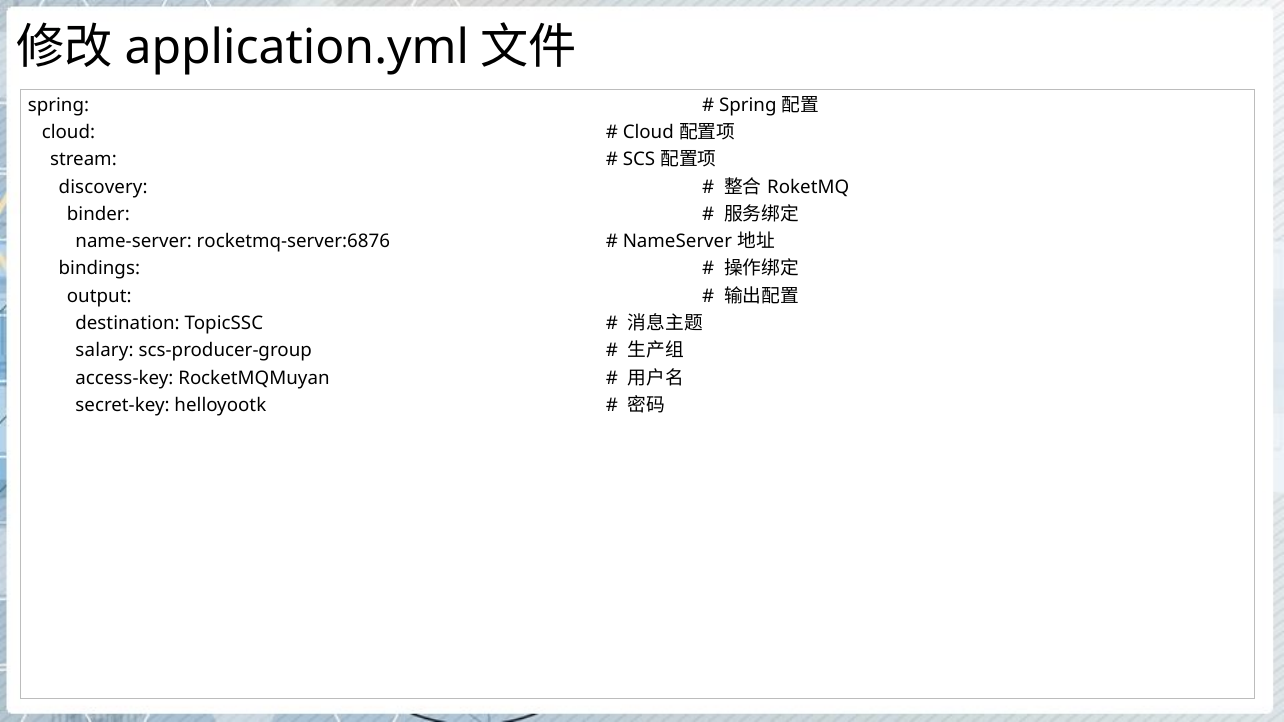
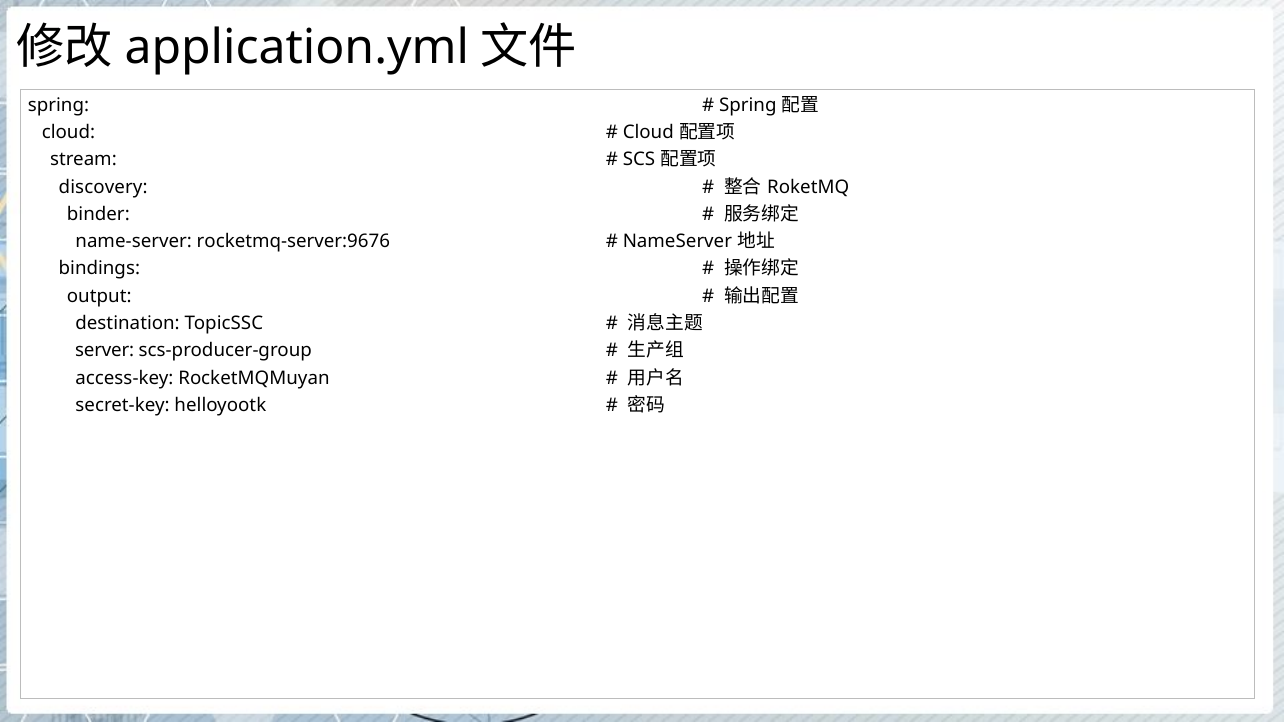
rocketmq-server:6876: rocketmq-server:6876 -> rocketmq-server:9676 (293, 242)
salary: salary -> server (105, 351)
